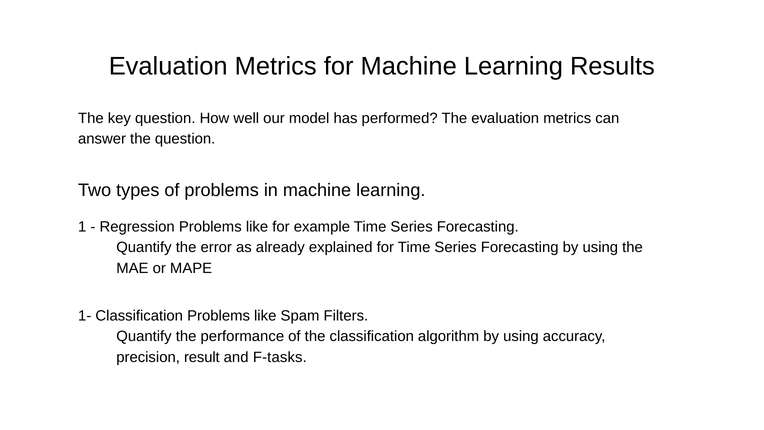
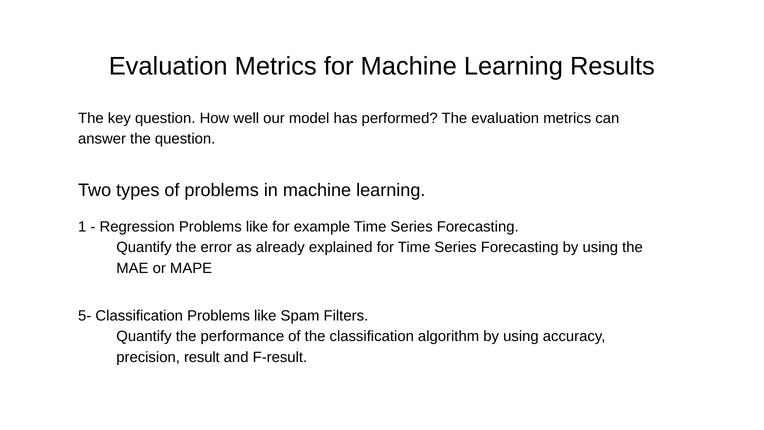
1-: 1- -> 5- (85, 316)
F-tasks: F-tasks -> F-result (280, 357)
